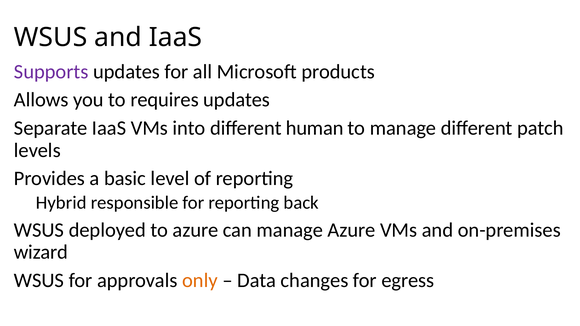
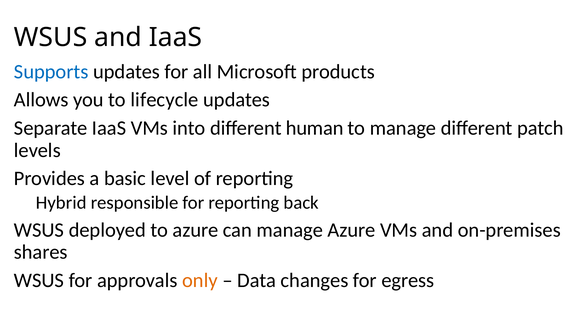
Supports colour: purple -> blue (51, 72)
requires: requires -> lifecycle (164, 100)
wizard: wizard -> shares (41, 252)
